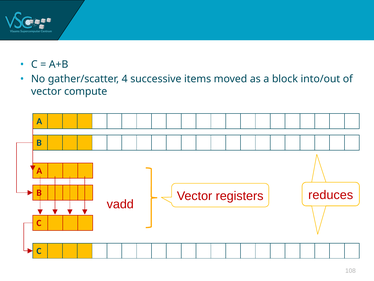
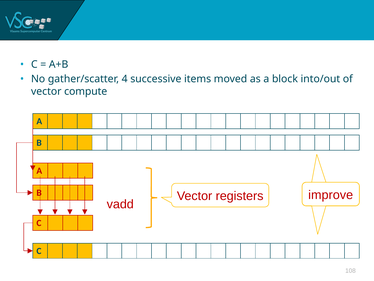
reduces: reduces -> improve (331, 195)
